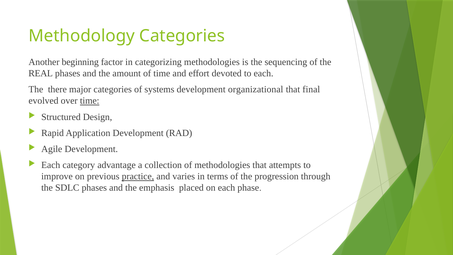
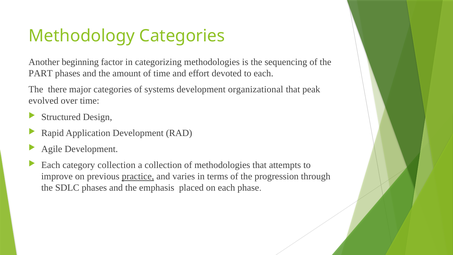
REAL: REAL -> PART (41, 73)
final: final -> peak (311, 89)
time underline: present -> none (90, 101)
category advantage: advantage -> collection (117, 165)
